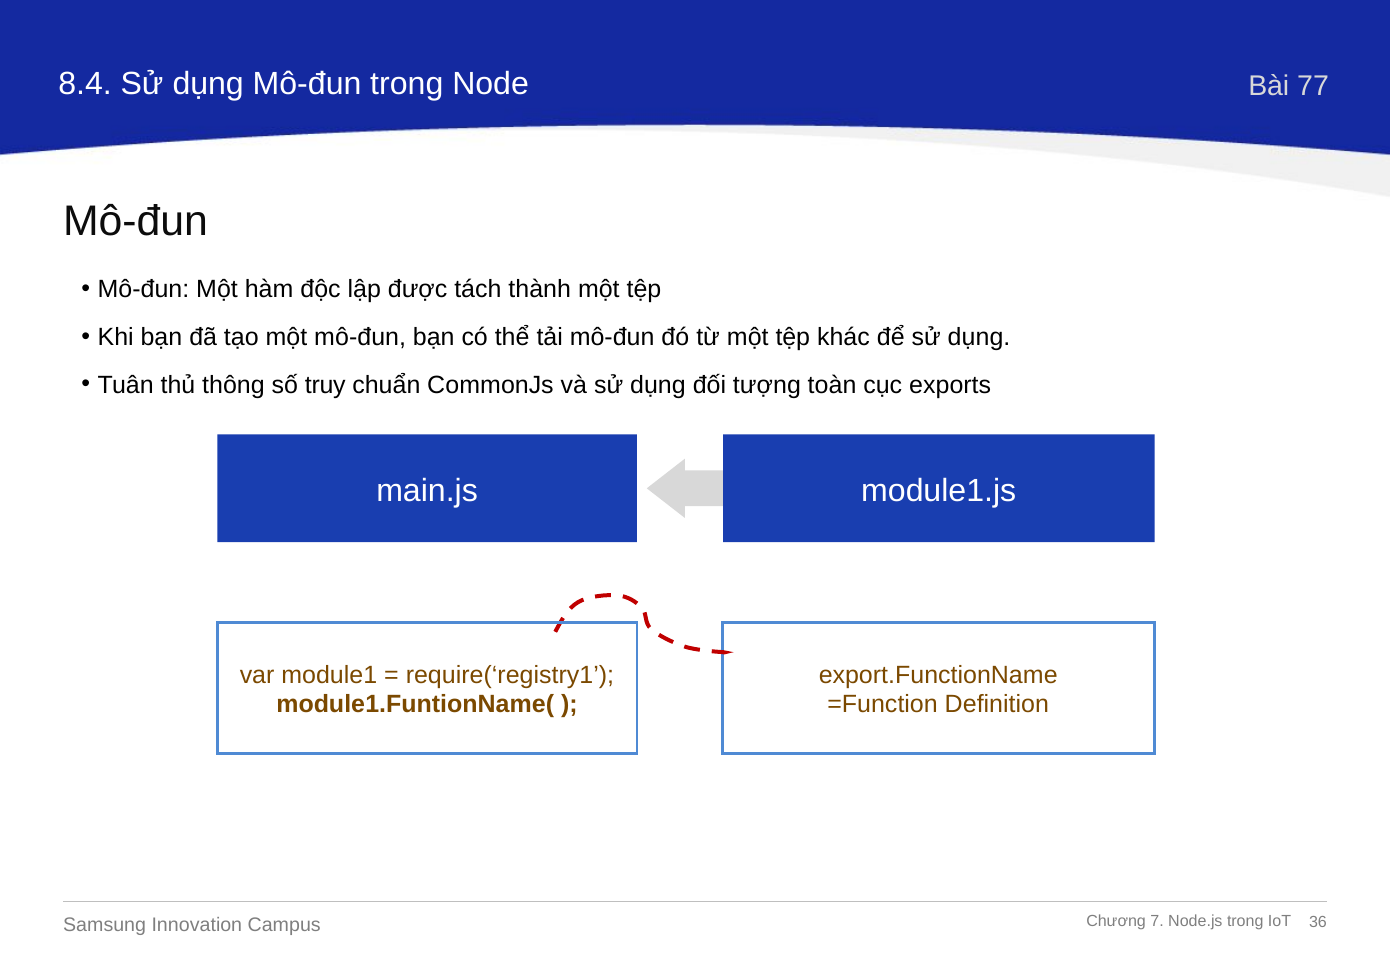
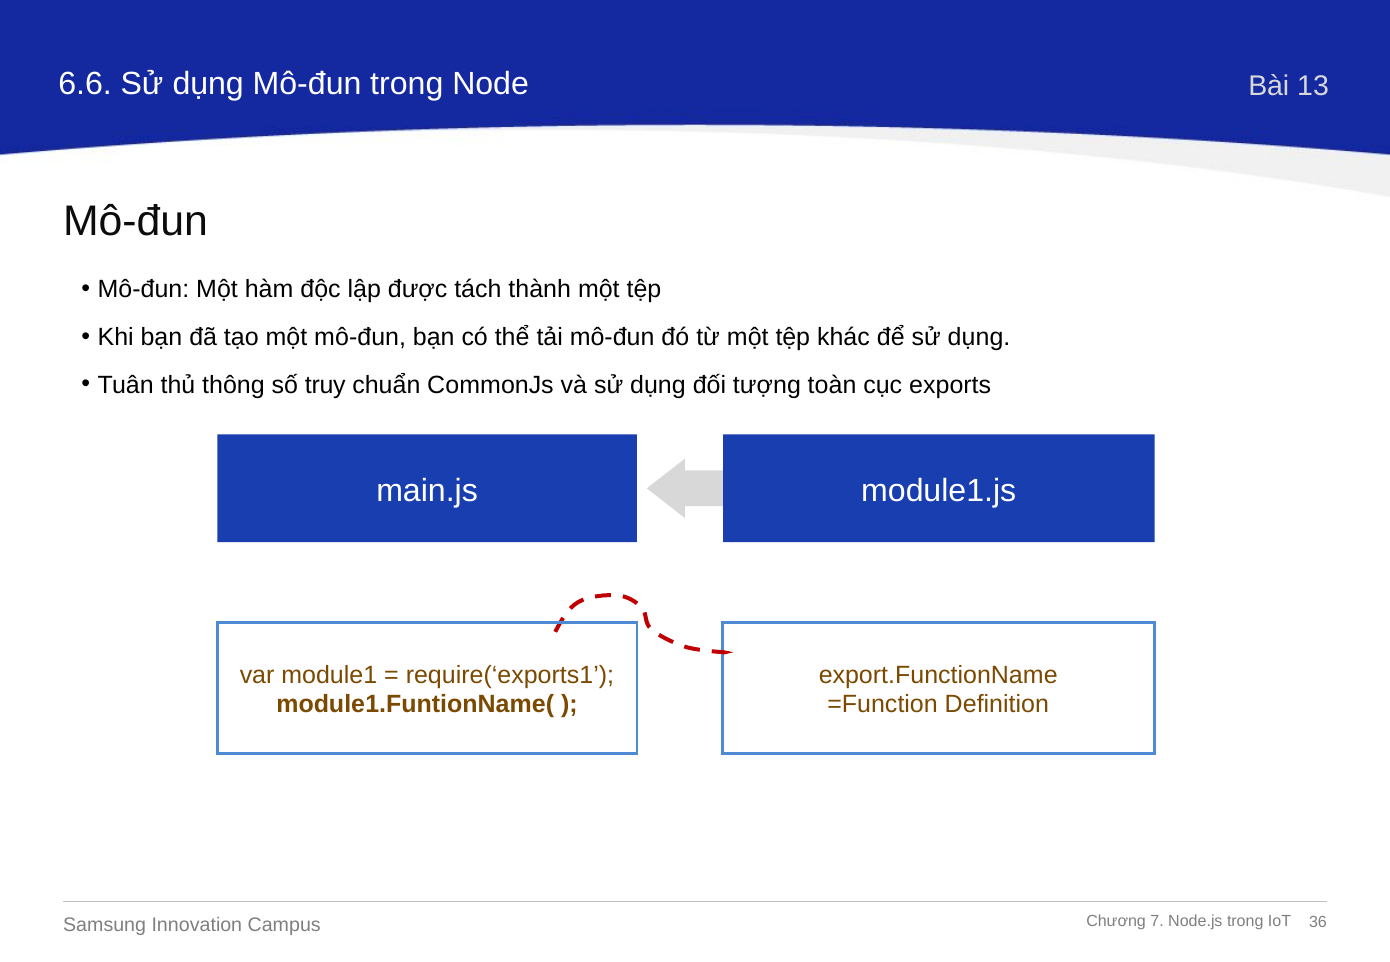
8.4: 8.4 -> 6.6 (85, 84)
77: 77 -> 13 (1313, 87)
require(‘registry1: require(‘registry1 -> require(‘exports1 (510, 675)
